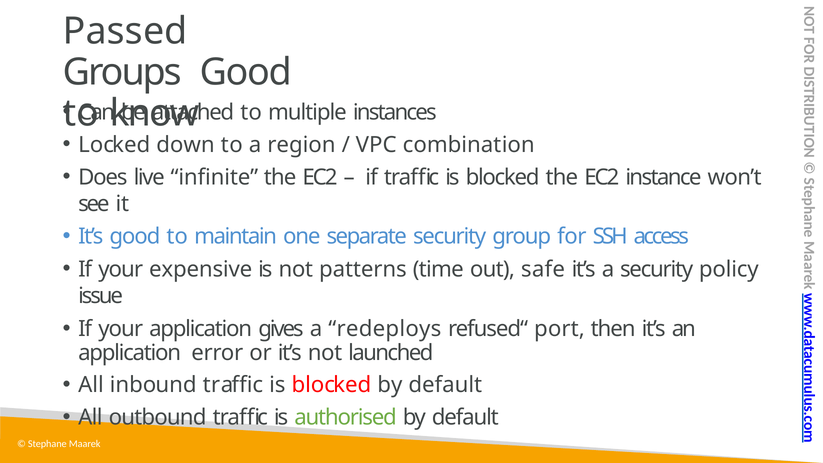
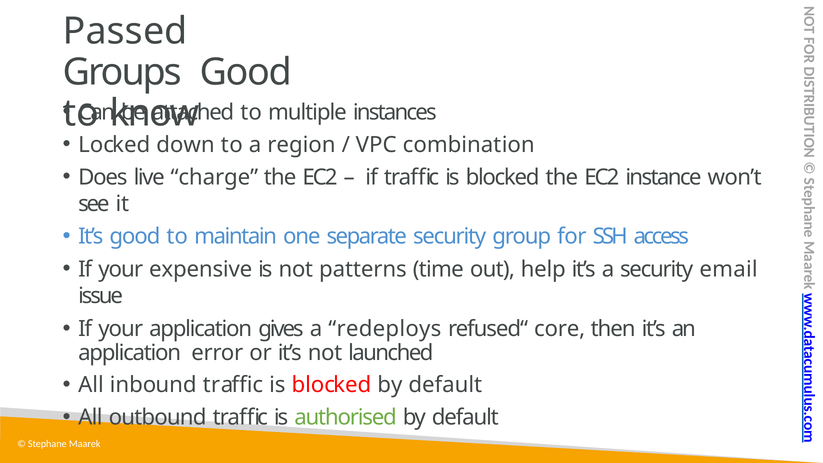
infinite: infinite -> charge (214, 177)
safe: safe -> help (543, 269)
policy: policy -> email (729, 269)
port: port -> core (560, 329)
